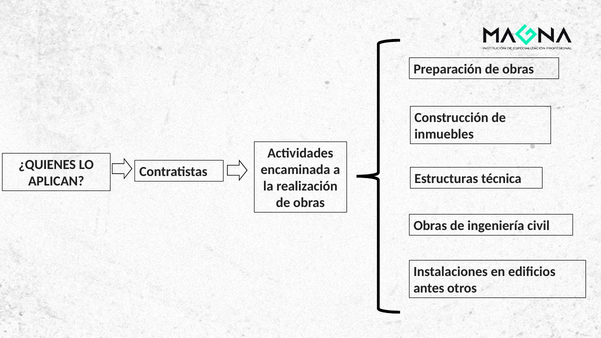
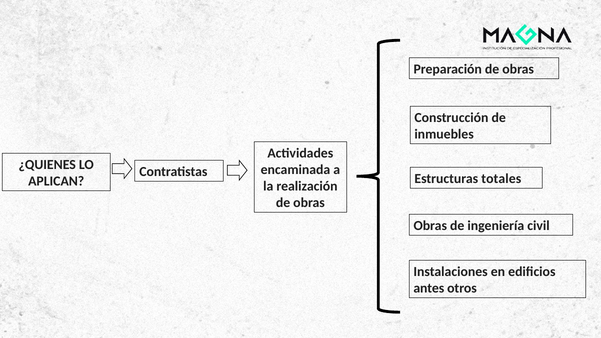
técnica: técnica -> totales (501, 179)
